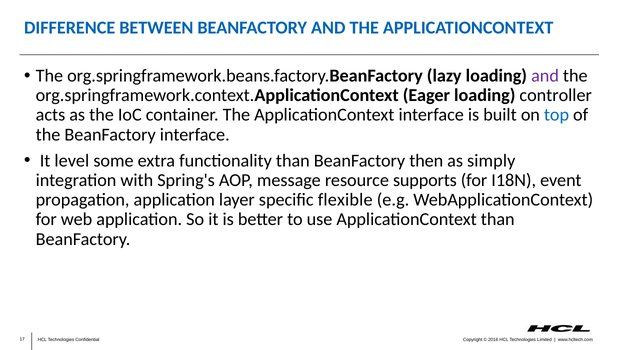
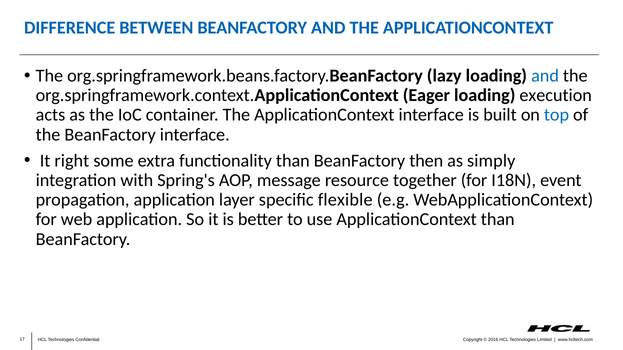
and colour: purple -> blue (545, 76)
controller: controller -> execution (556, 96)
level: level -> right (72, 161)
supports: supports -> together (425, 181)
